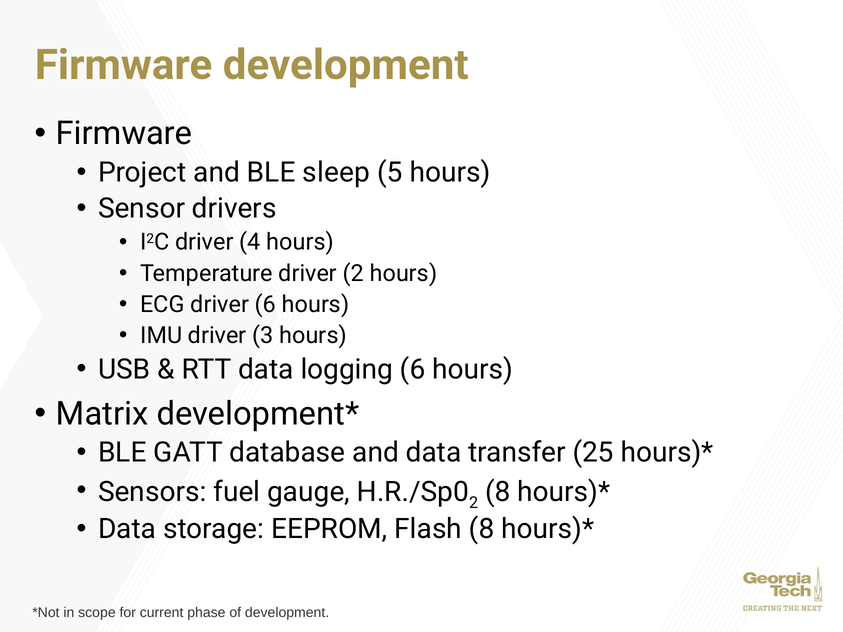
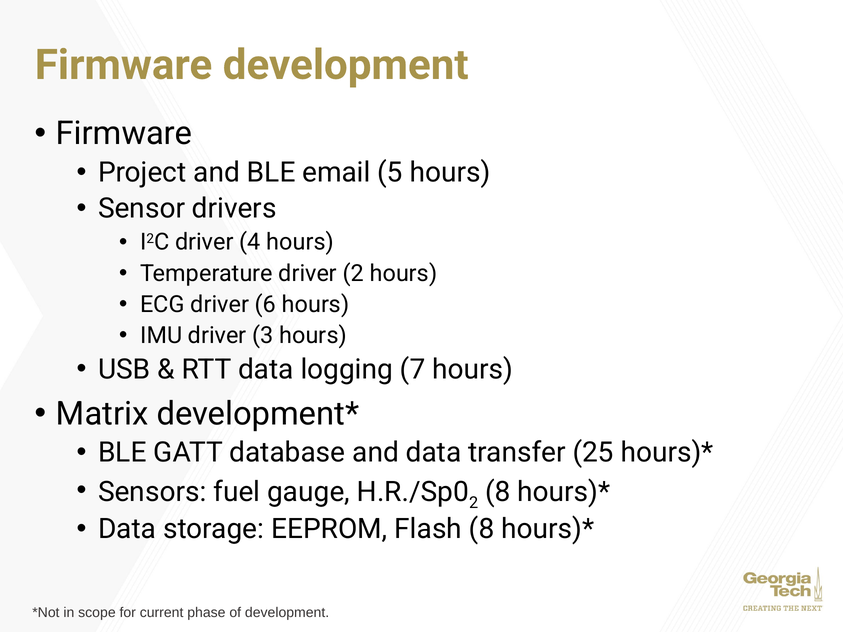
sleep: sleep -> email (336, 172)
logging 6: 6 -> 7 (413, 369)
